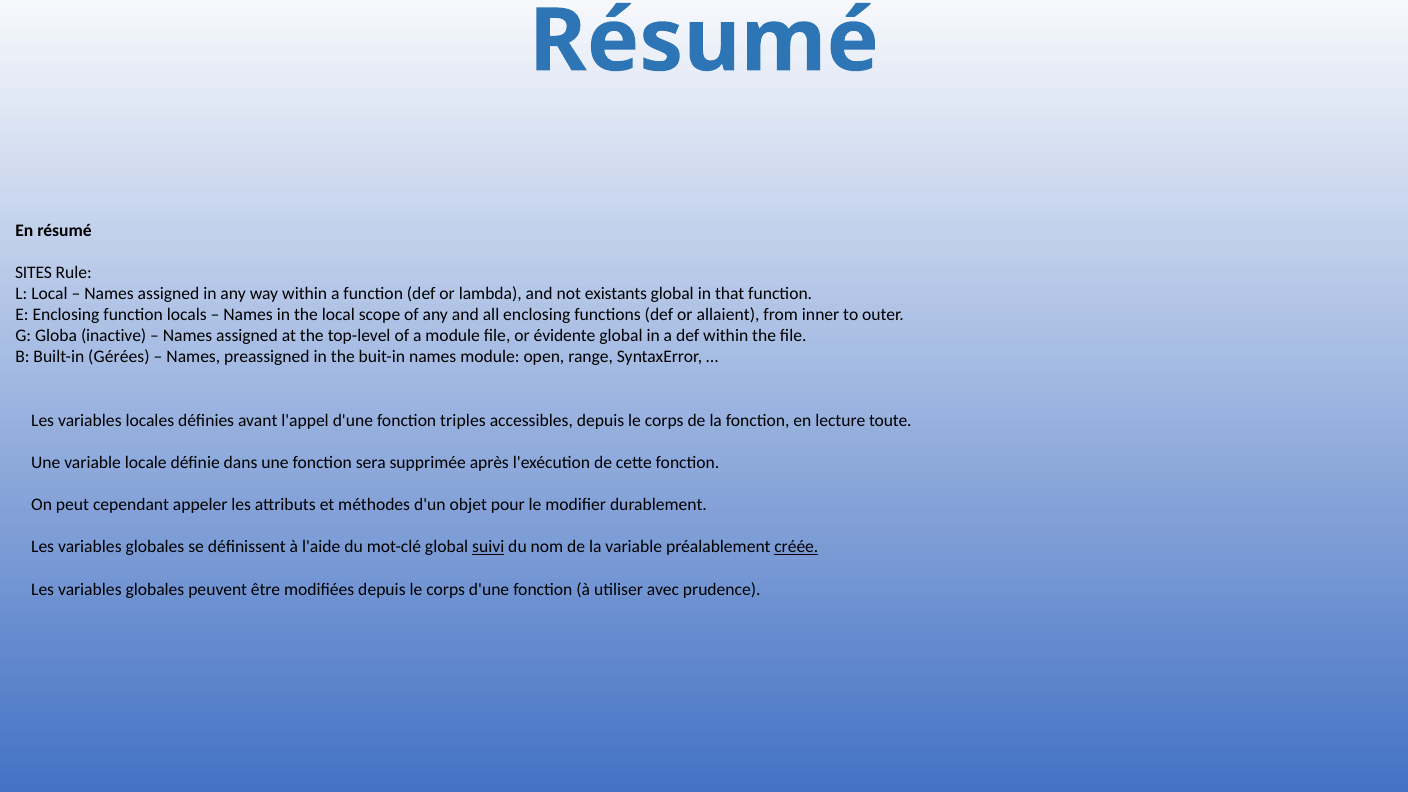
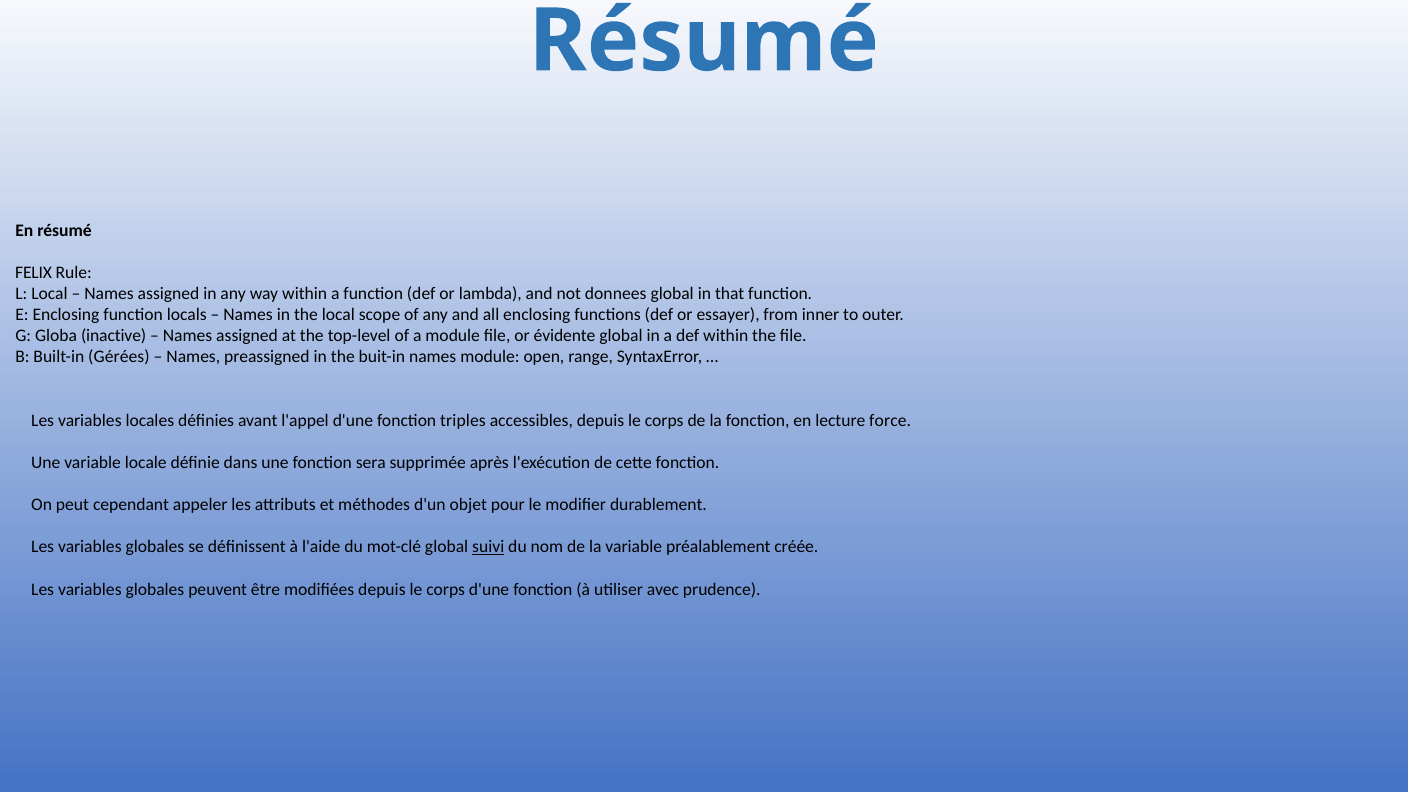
SITES: SITES -> FELIX (34, 273)
existants: existants -> donnees (616, 294)
allaient: allaient -> essayer (728, 315)
toute: toute -> force (890, 420)
créée underline: present -> none (796, 547)
